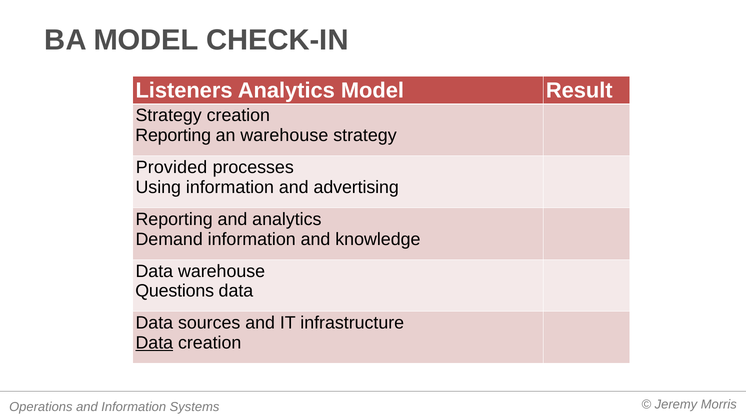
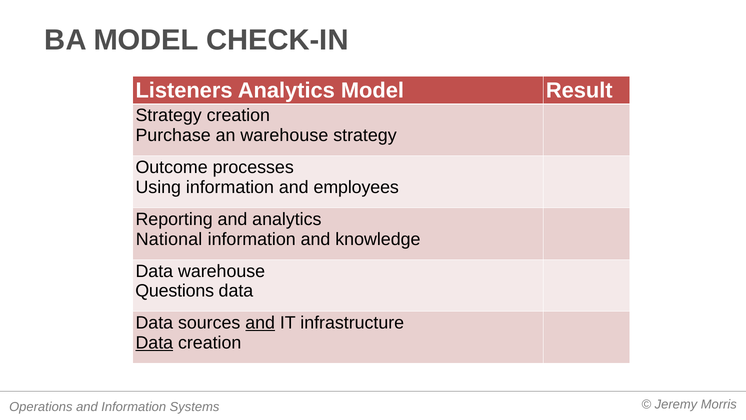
Reporting: Reporting -> Purchase (173, 135)
Provided: Provided -> Outcome (172, 167)
advertising: advertising -> employees (356, 187)
Demand: Demand -> National (169, 239)
and underline: none -> present (260, 323)
